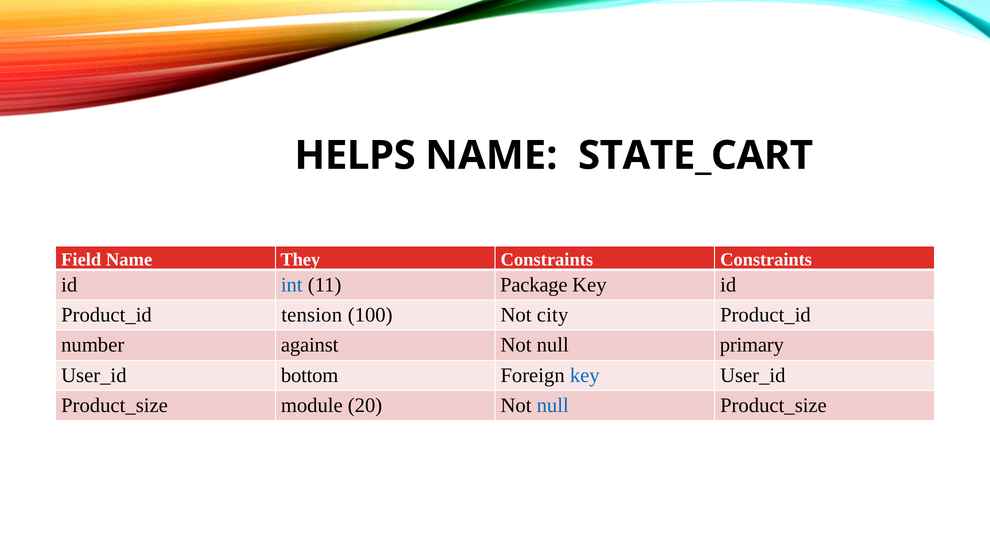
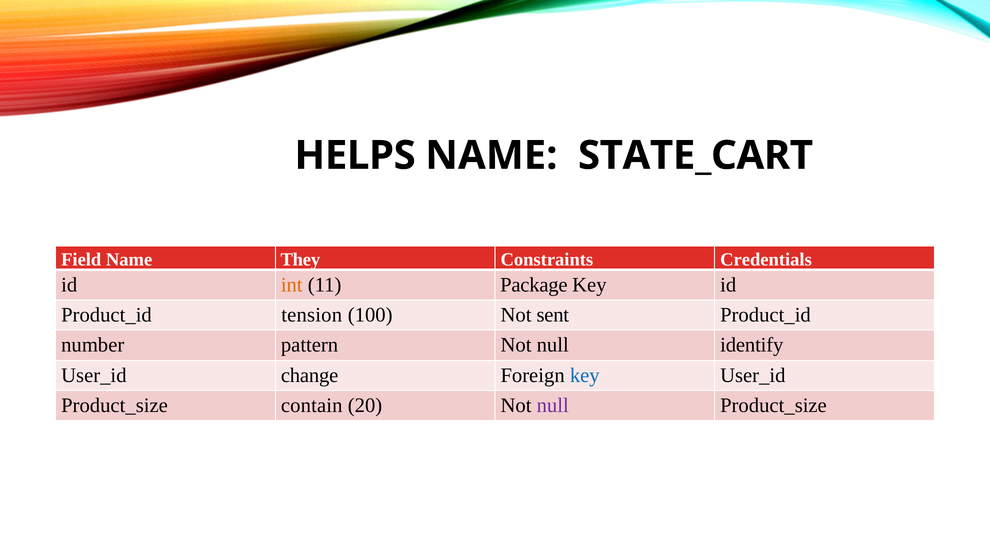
Constraints Constraints: Constraints -> Credentials (766, 260)
int colour: blue -> orange (292, 285)
city: city -> sent (553, 315)
against: against -> pattern (310, 345)
primary: primary -> identify (752, 345)
bottom: bottom -> change (310, 375)
module: module -> contain (312, 405)
null colour: blue -> purple (553, 405)
